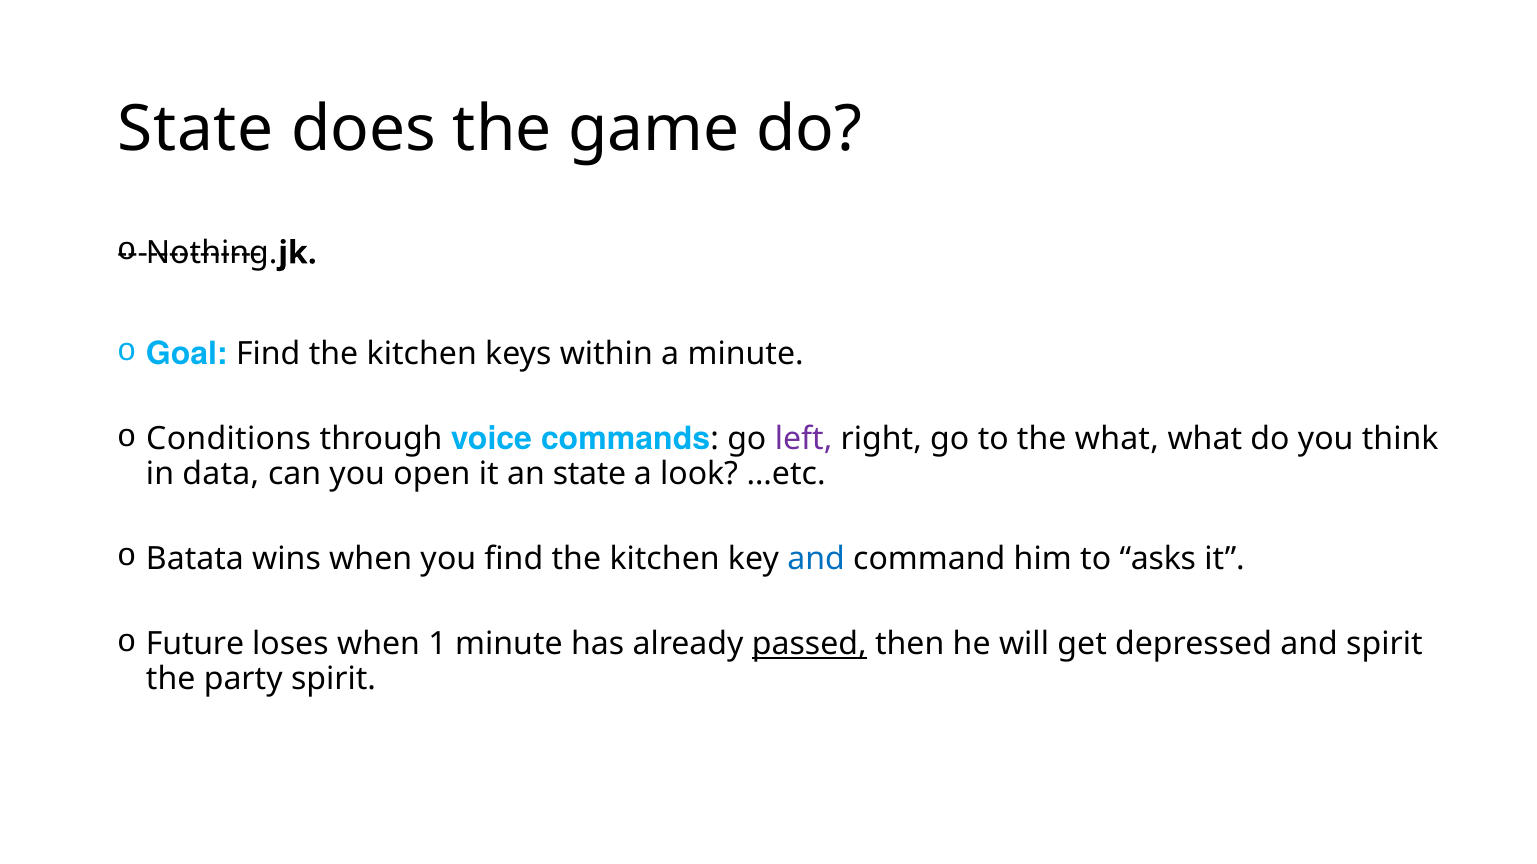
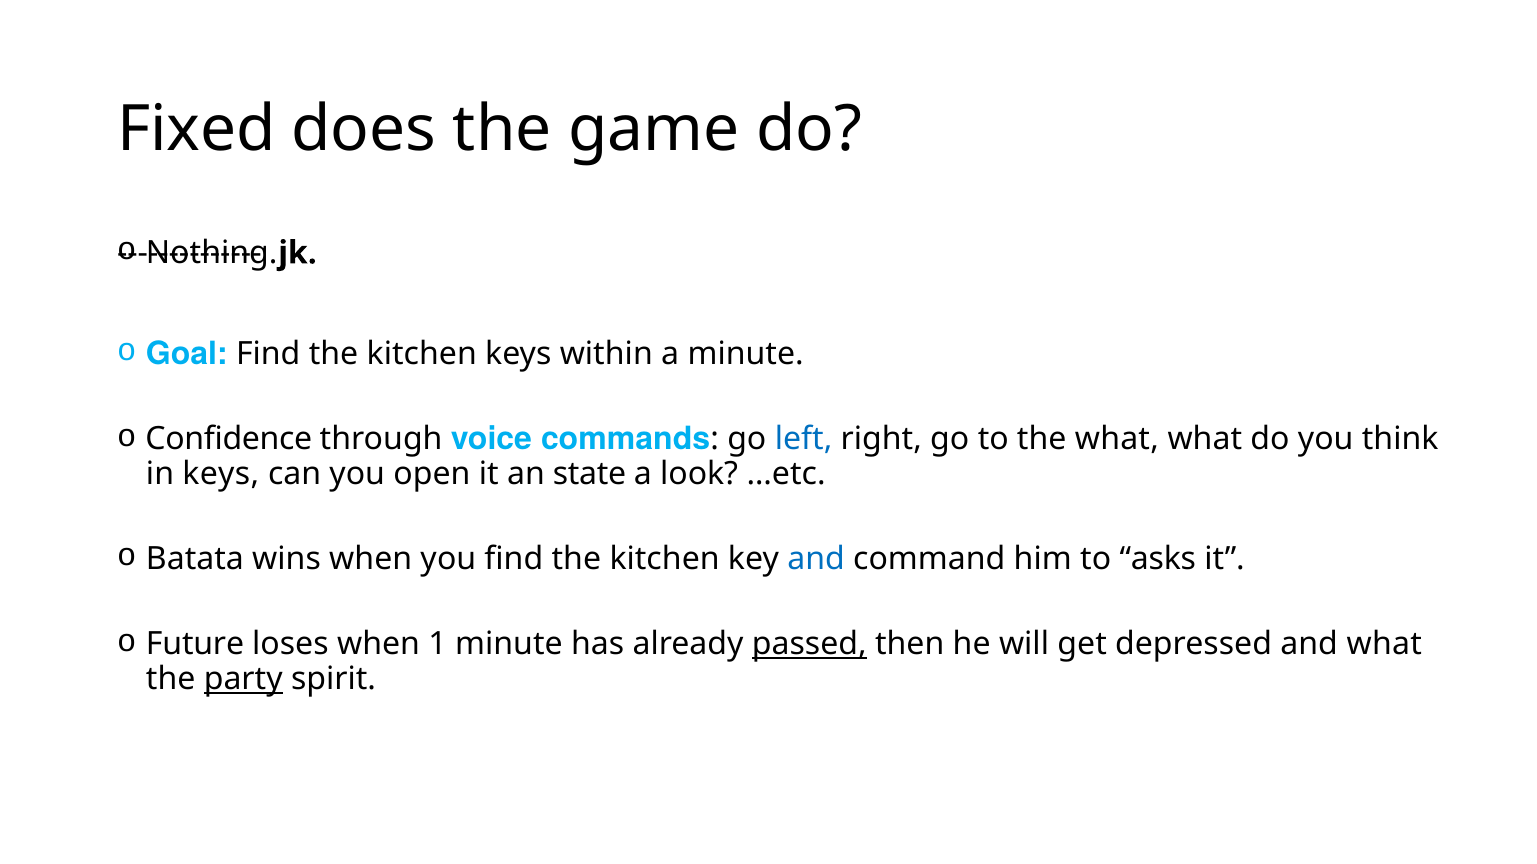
State: State -> Fixed (196, 129)
Conditions: Conditions -> Confidence (229, 440)
left colour: purple -> blue (804, 440)
in data: data -> keys (221, 474)
and spirit: spirit -> what (1384, 645)
party underline: none -> present (243, 679)
